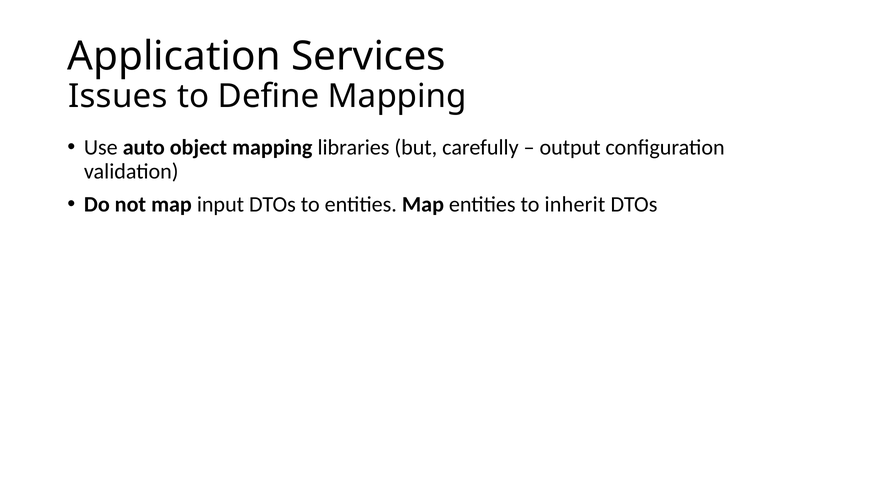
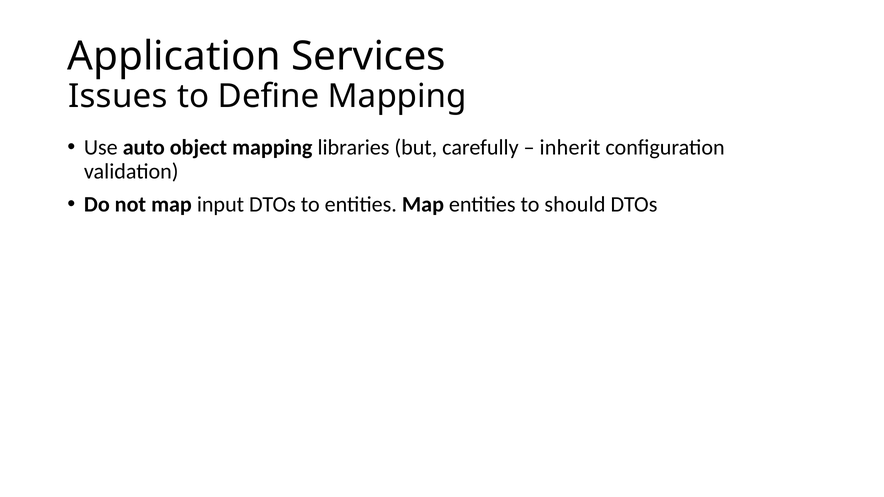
output: output -> inherit (570, 147)
inherit: inherit -> should (575, 204)
